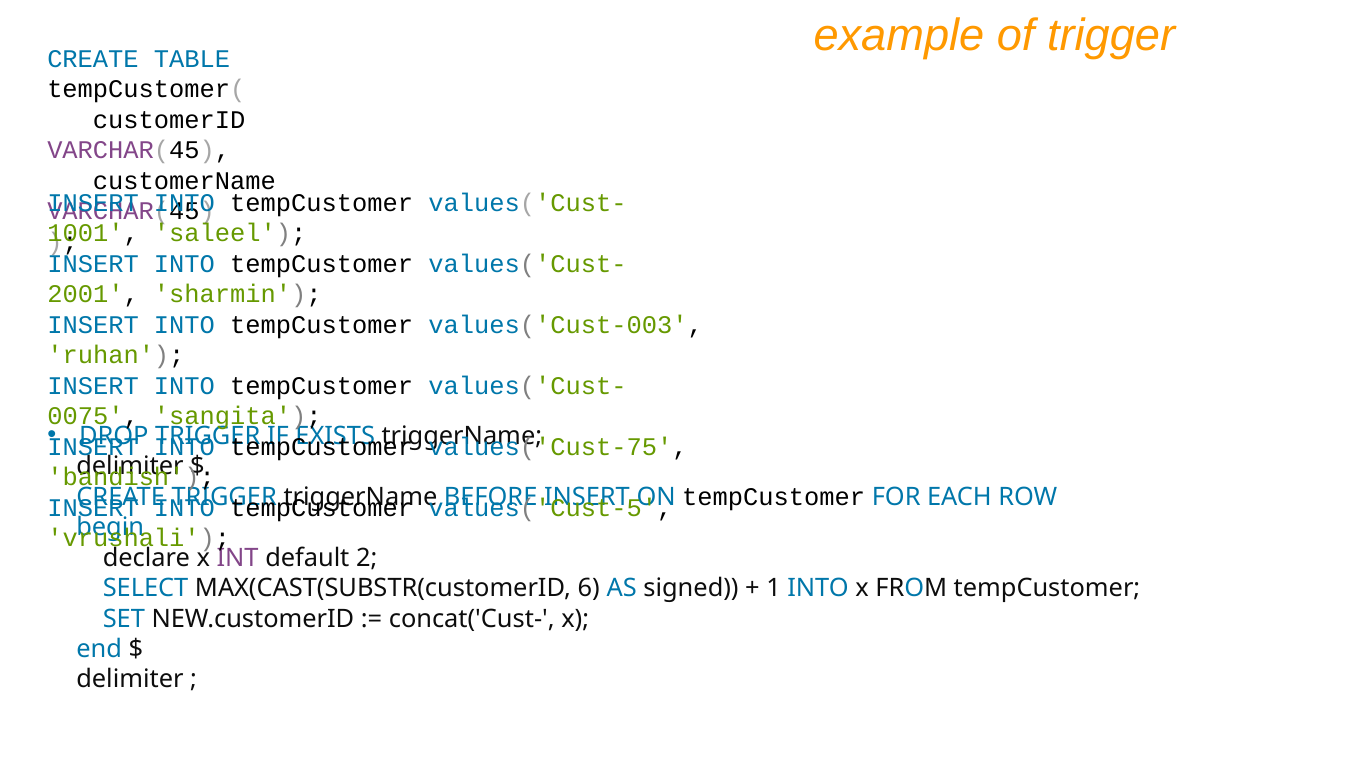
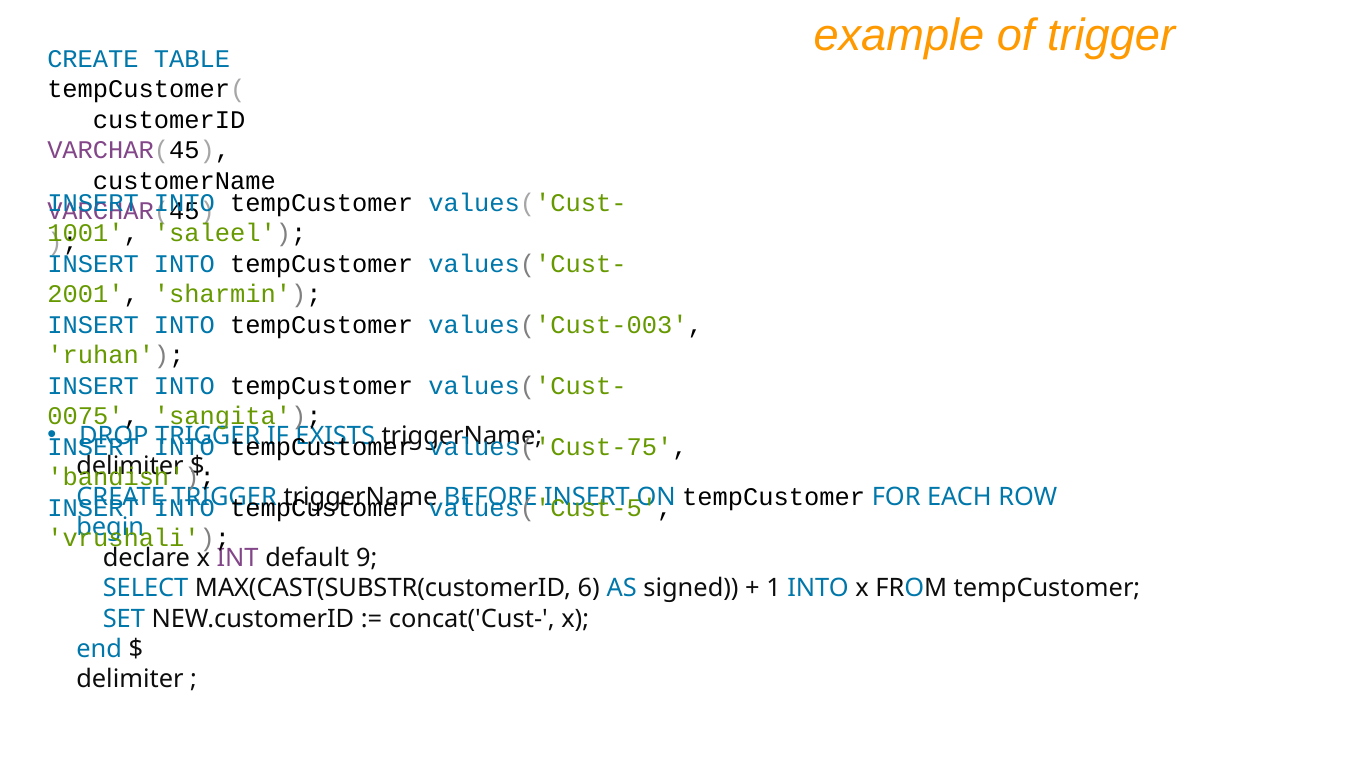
2: 2 -> 9 (367, 558)
